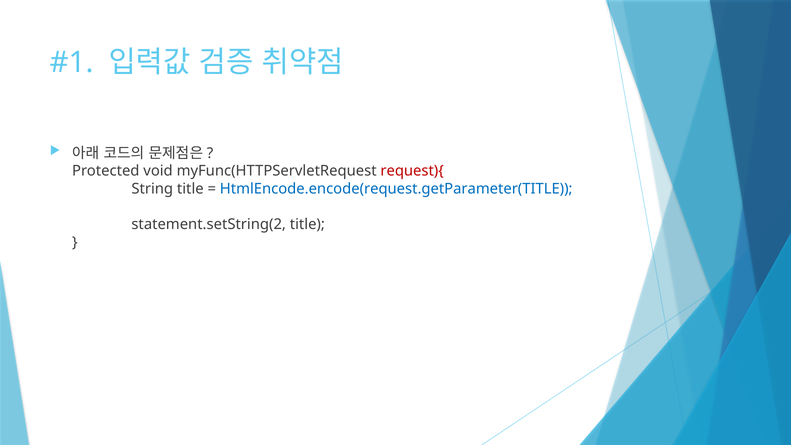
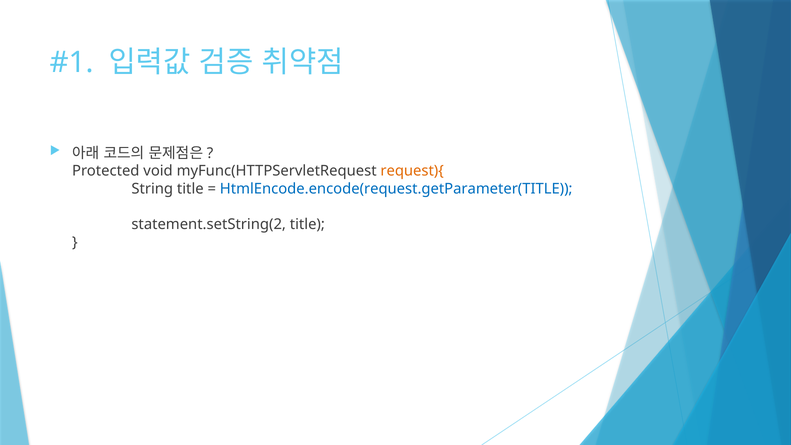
request){ colour: red -> orange (412, 171)
